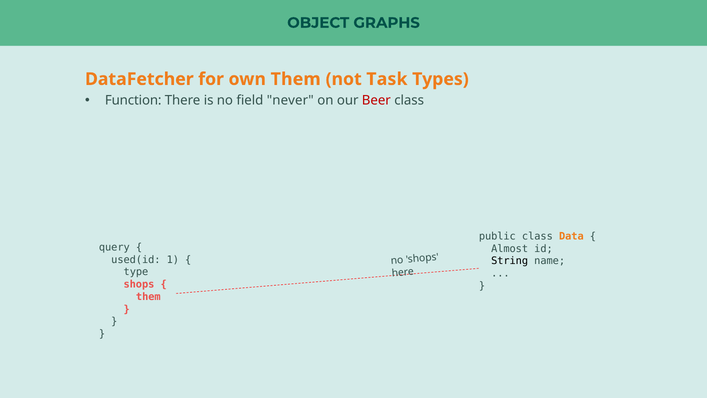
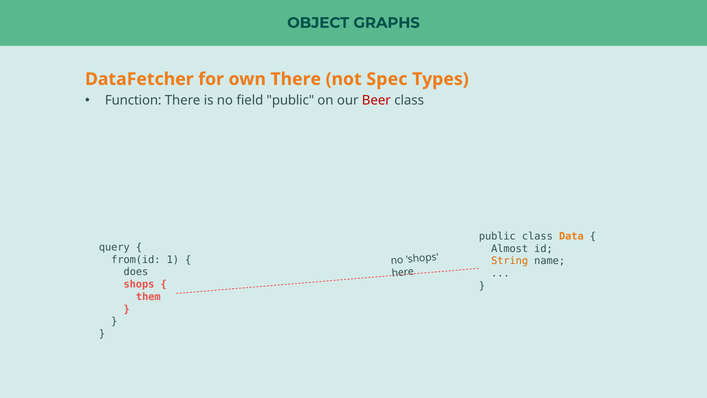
own Them: Them -> There (296, 79)
Task: Task -> Spec (387, 79)
field never: never -> public (290, 100)
used(id: used(id -> from(id (136, 259)
String colour: black -> orange (510, 261)
type: type -> does (136, 272)
